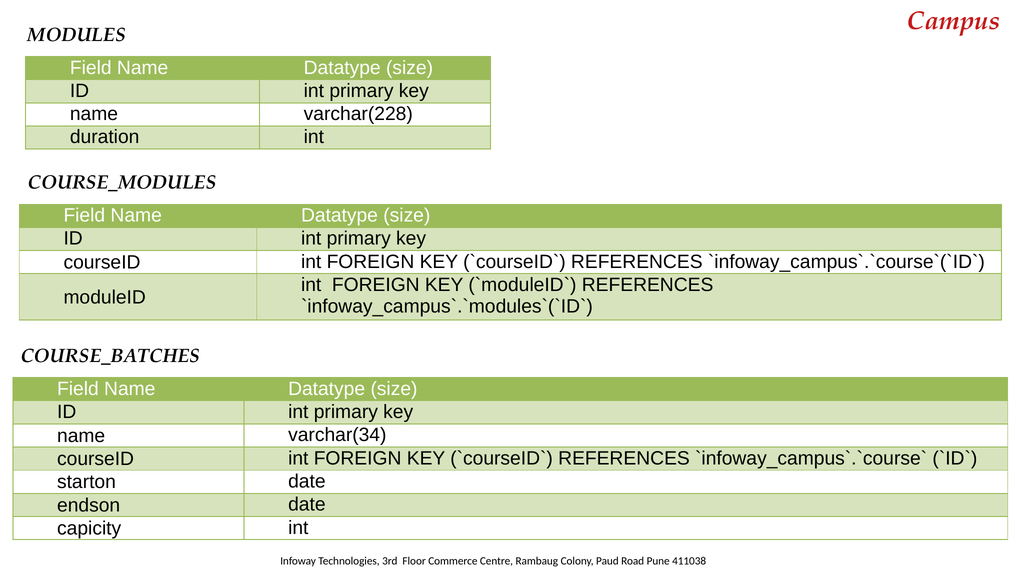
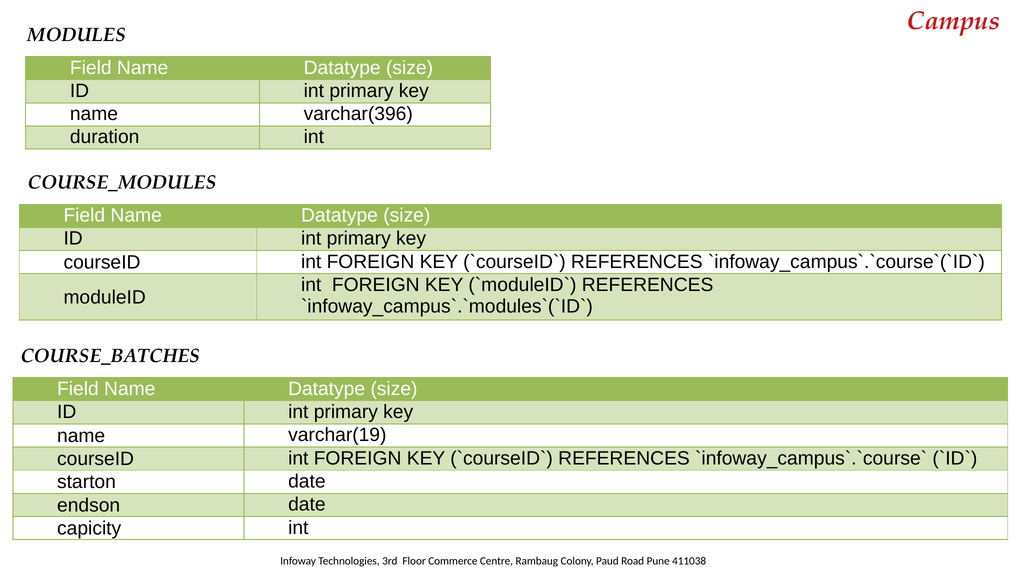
varchar(228: varchar(228 -> varchar(396 (358, 114)
varchar(34: varchar(34 -> varchar(19 (337, 435)
